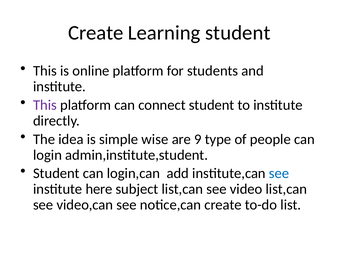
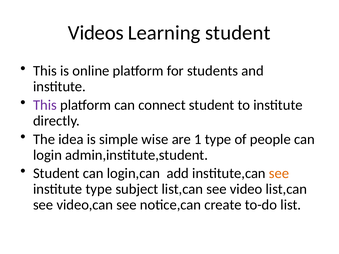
Create: Create -> Videos (96, 33)
9: 9 -> 1 (198, 139)
see colour: blue -> orange (279, 174)
institute here: here -> type (99, 189)
